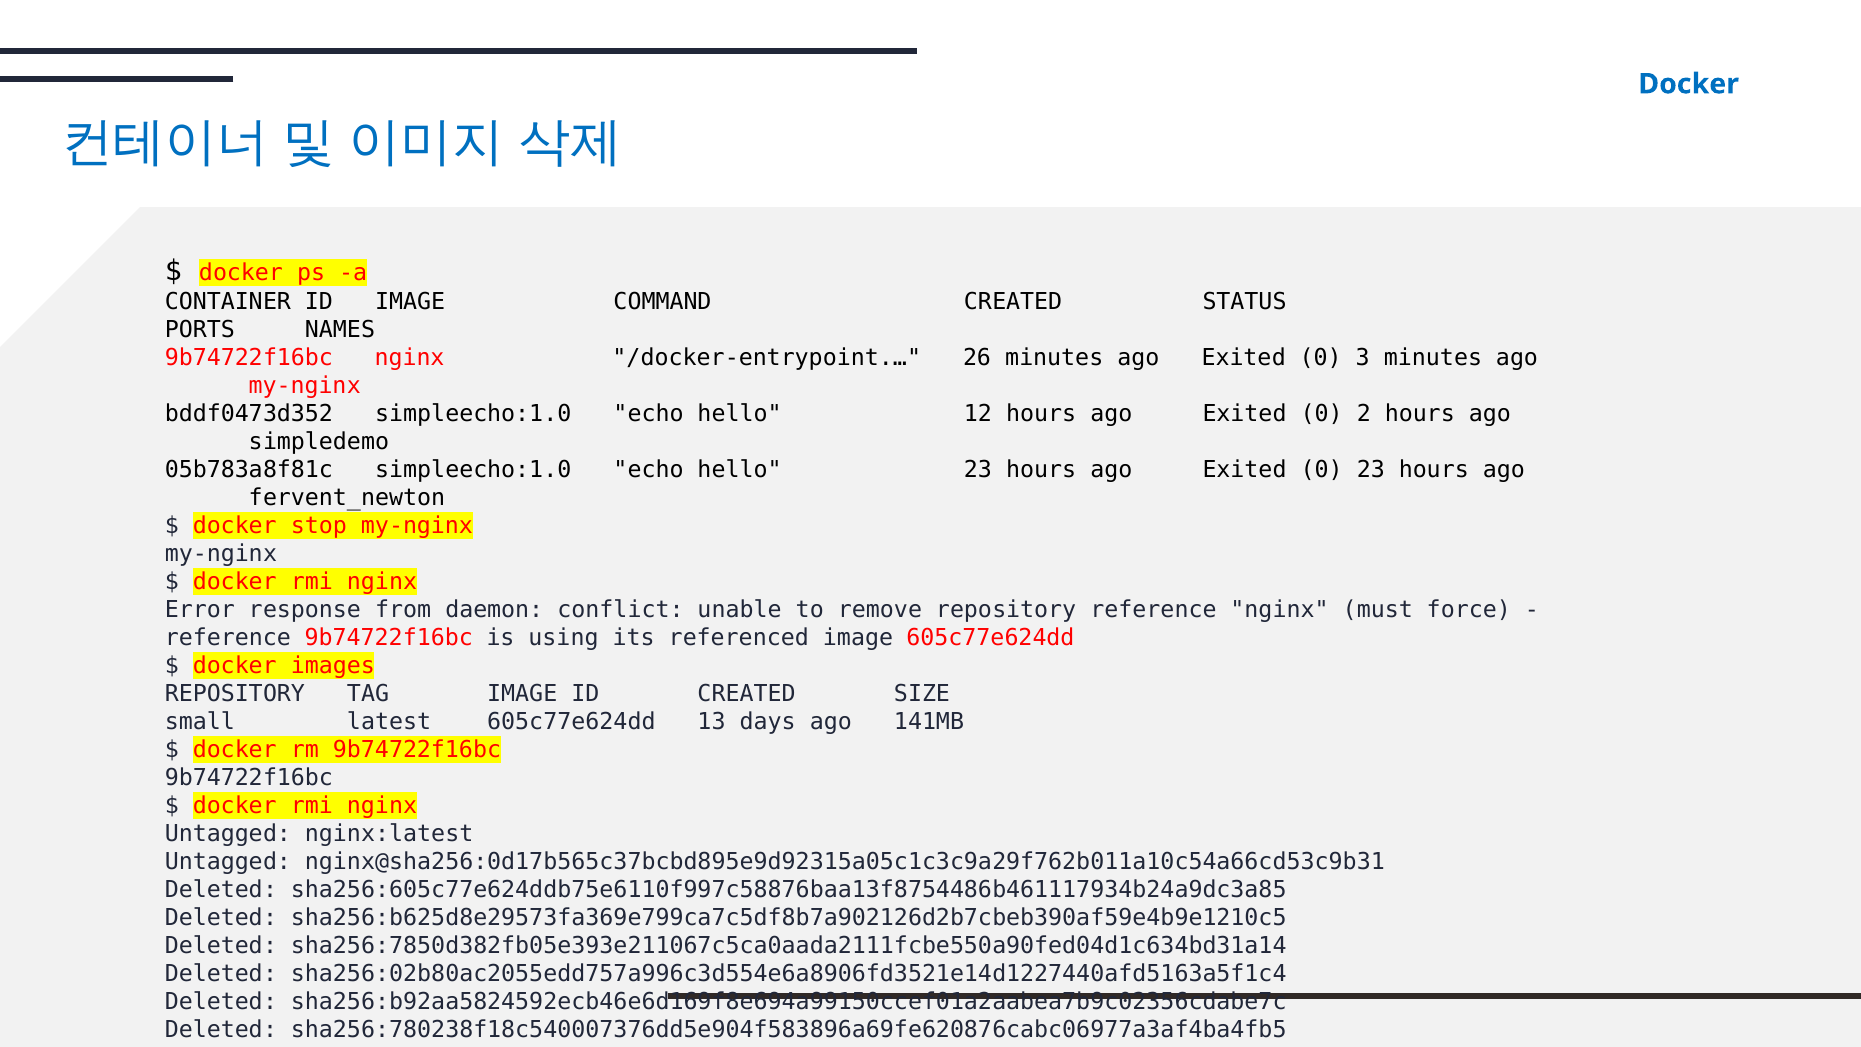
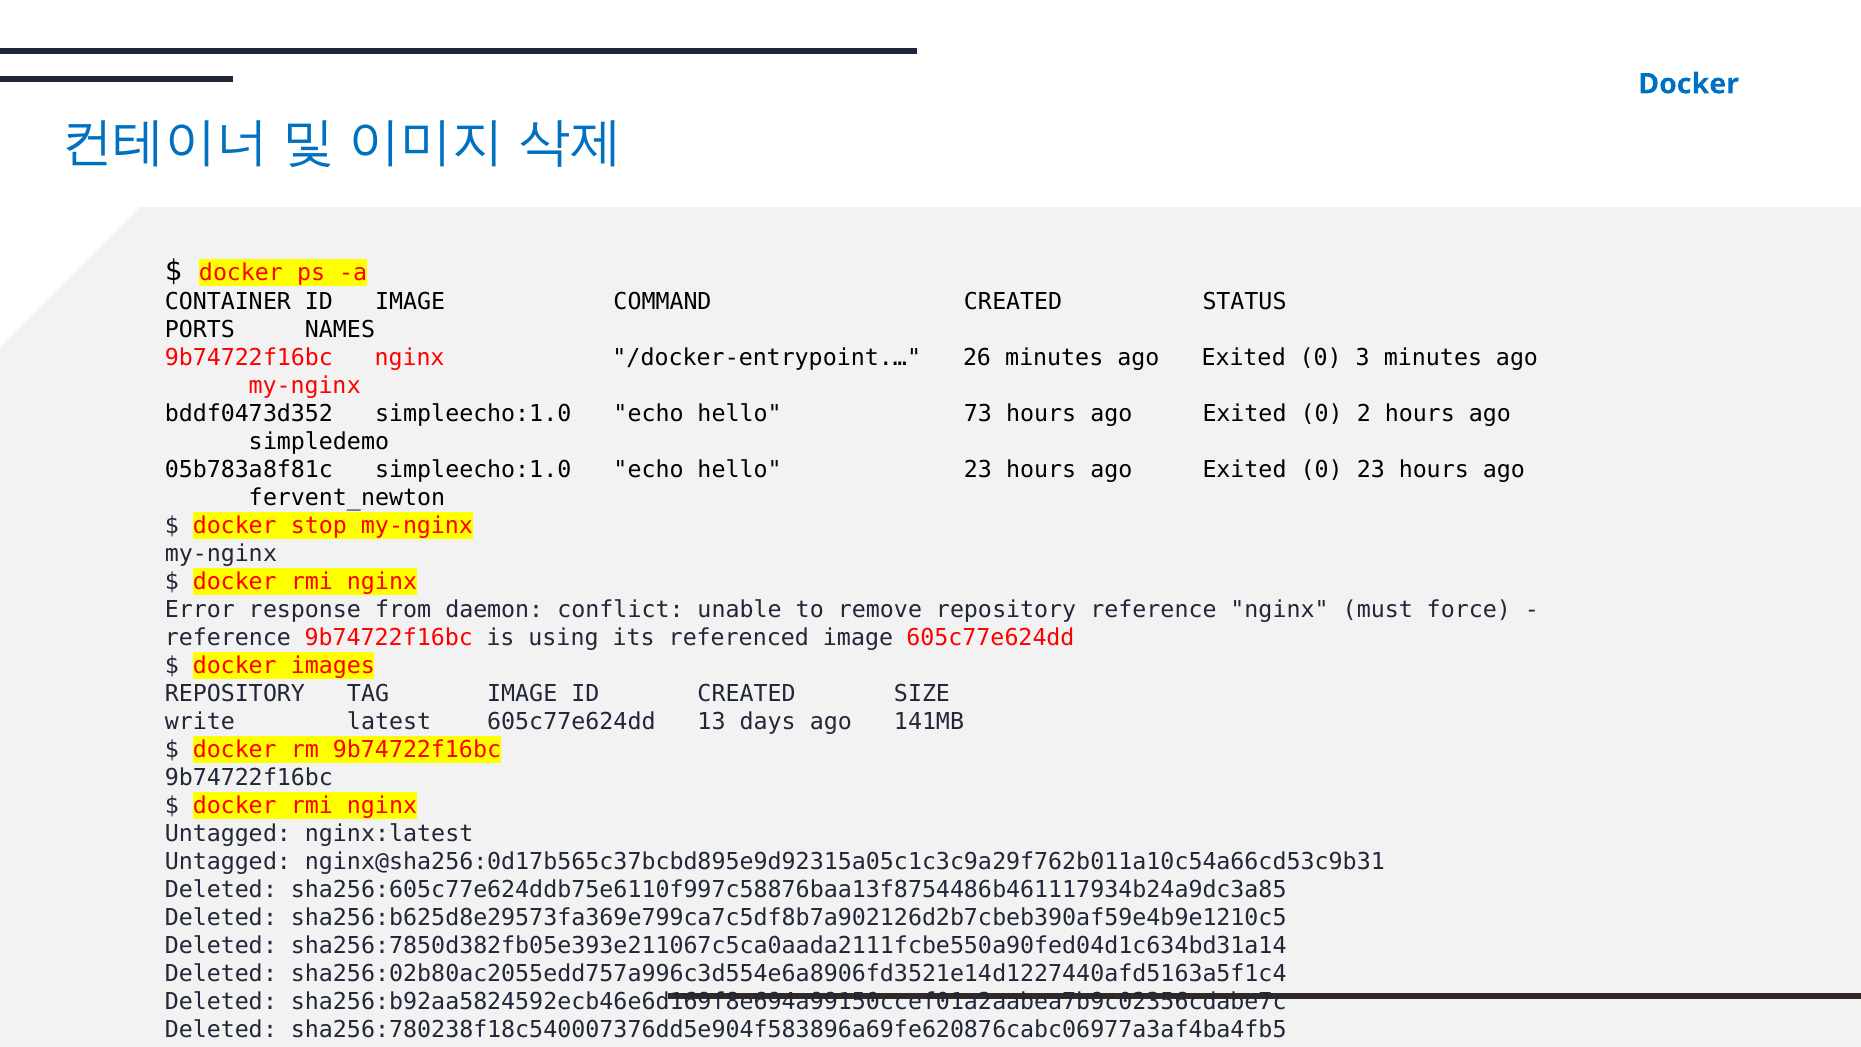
12: 12 -> 73 (978, 414)
small: small -> write (200, 722)
